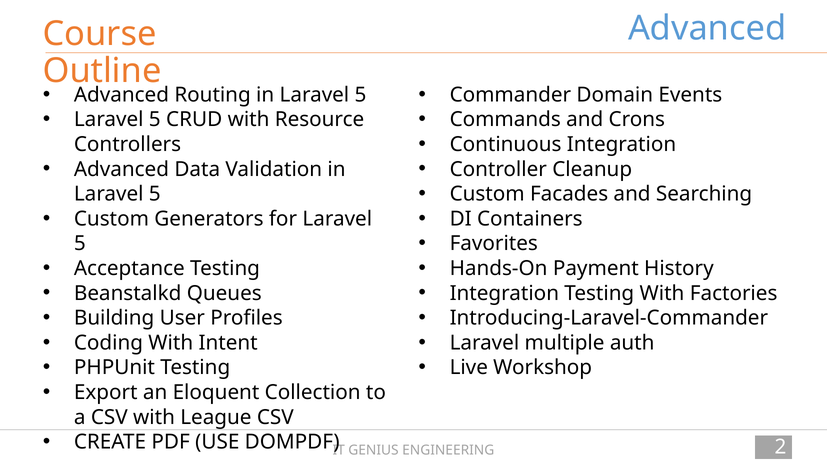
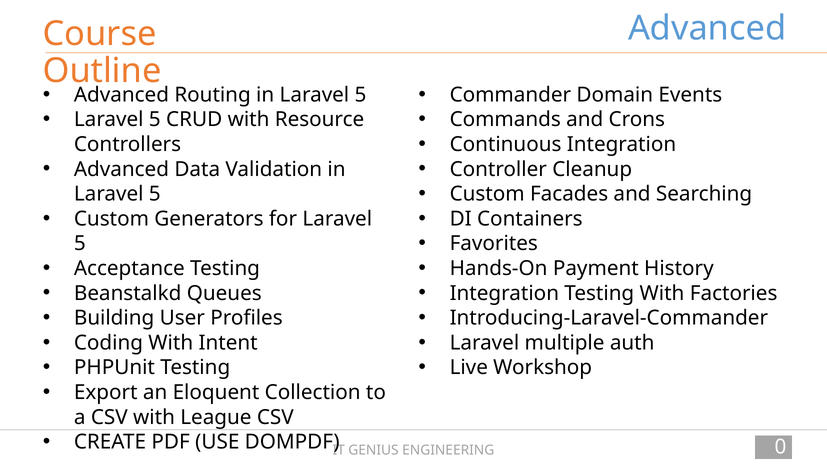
2: 2 -> 0 (780, 447)
